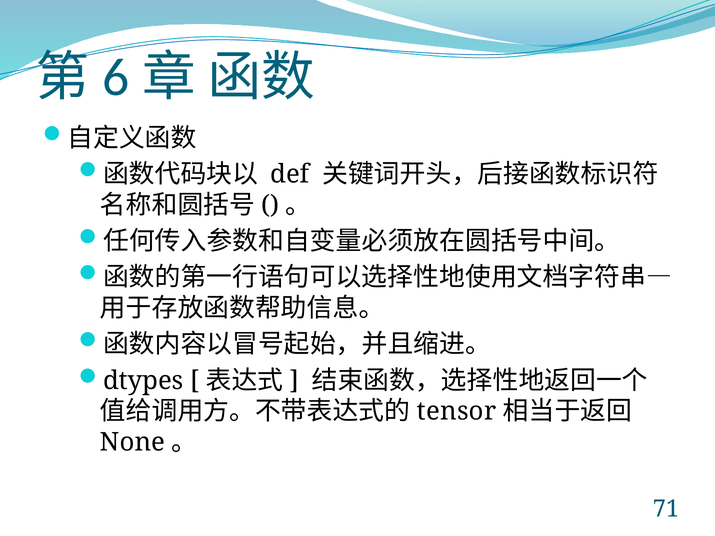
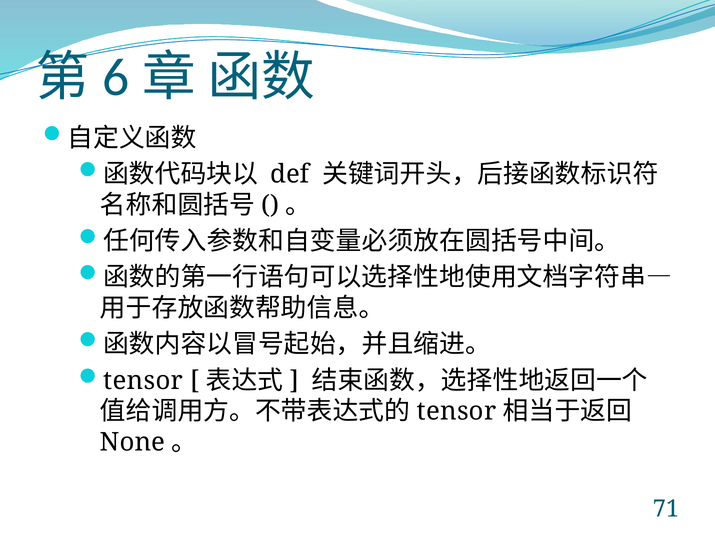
dtypes: dtypes -> tensor (143, 381)
